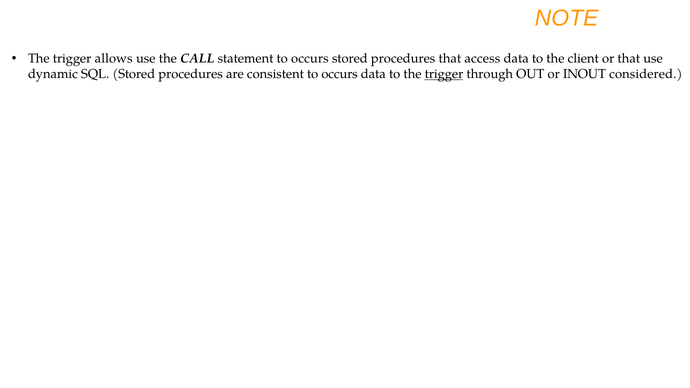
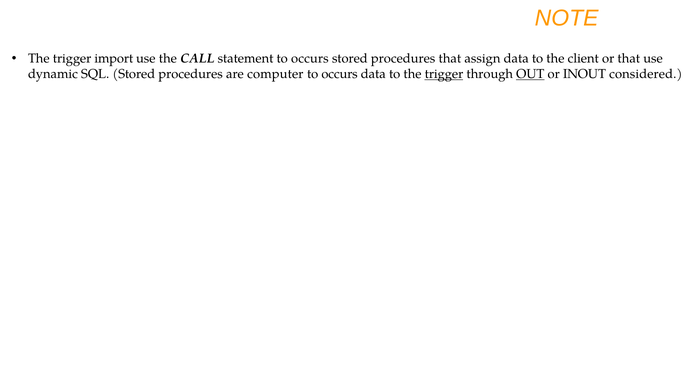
allows: allows -> import (114, 59)
access: access -> assign (482, 59)
consistent: consistent -> computer (275, 74)
OUT underline: none -> present (530, 74)
